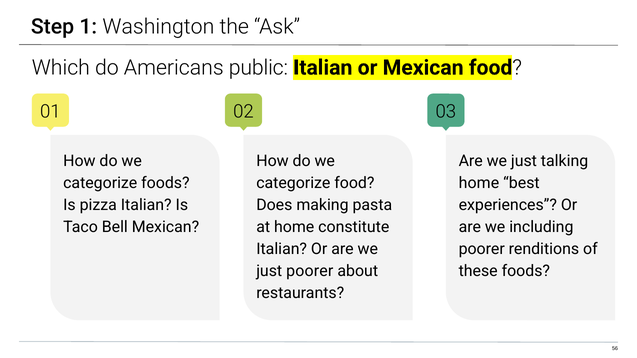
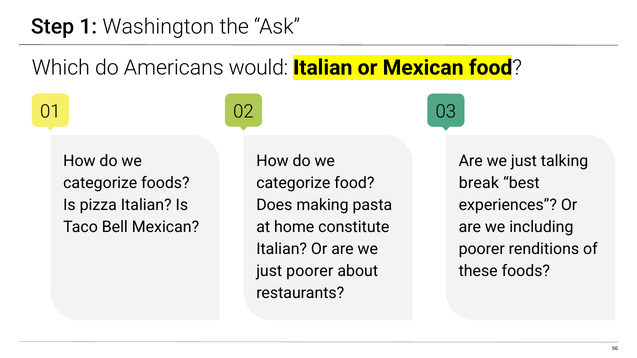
public: public -> would (258, 68)
home: home -> break (479, 183)
